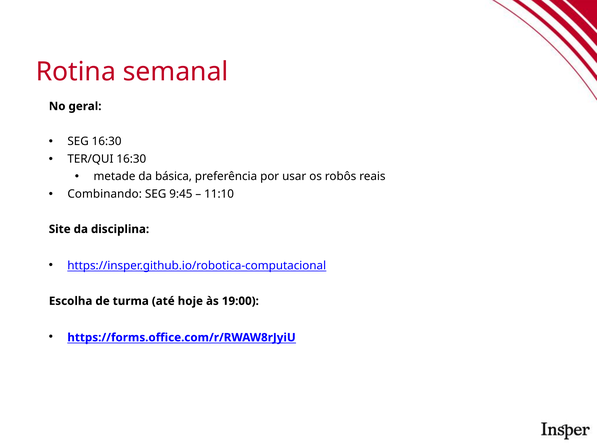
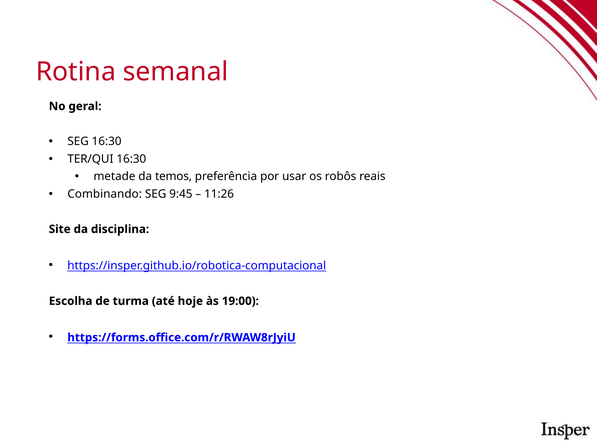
básica: básica -> temos (174, 176)
11:10: 11:10 -> 11:26 (219, 194)
